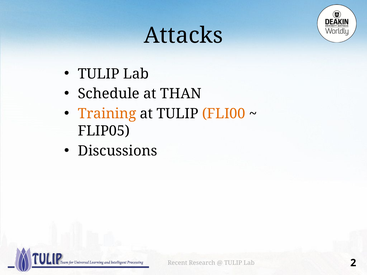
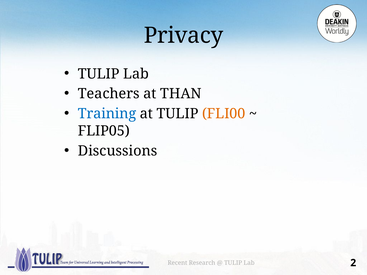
Attacks: Attacks -> Privacy (184, 36)
Schedule: Schedule -> Teachers (109, 94)
Training colour: orange -> blue (107, 114)
